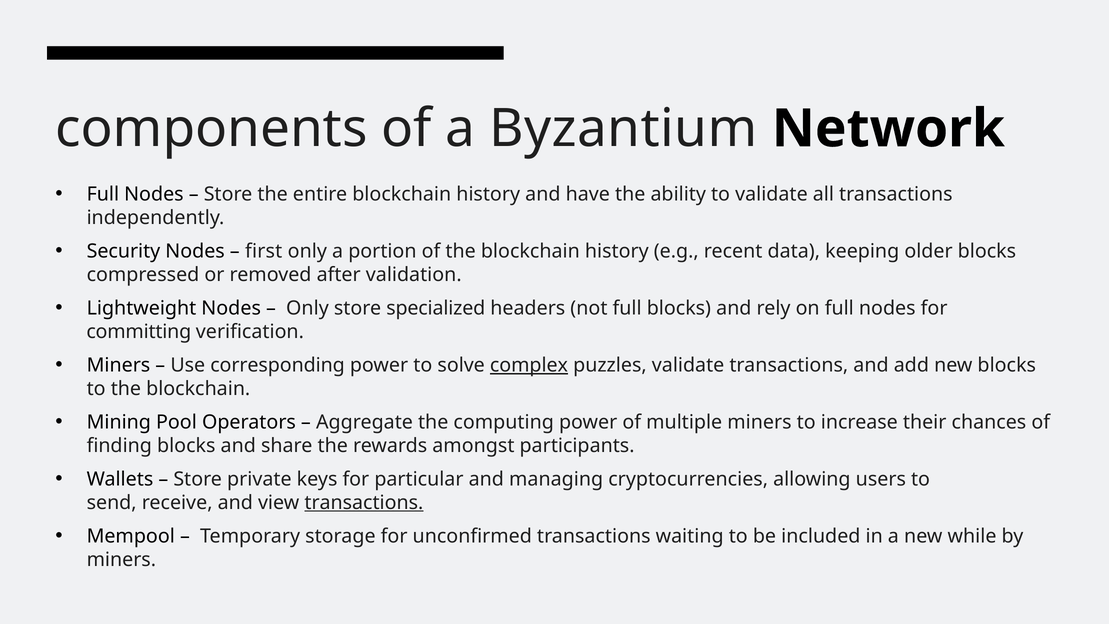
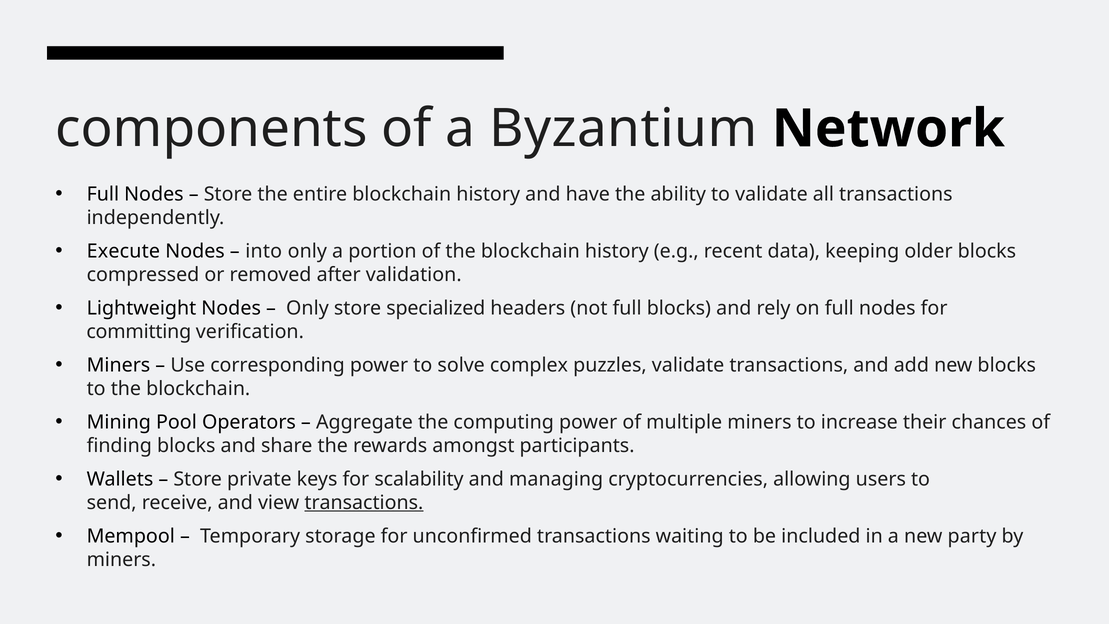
Security: Security -> Execute (123, 251)
first: first -> into (264, 251)
complex underline: present -> none (529, 365)
particular: particular -> scalability (419, 479)
while: while -> party (972, 536)
